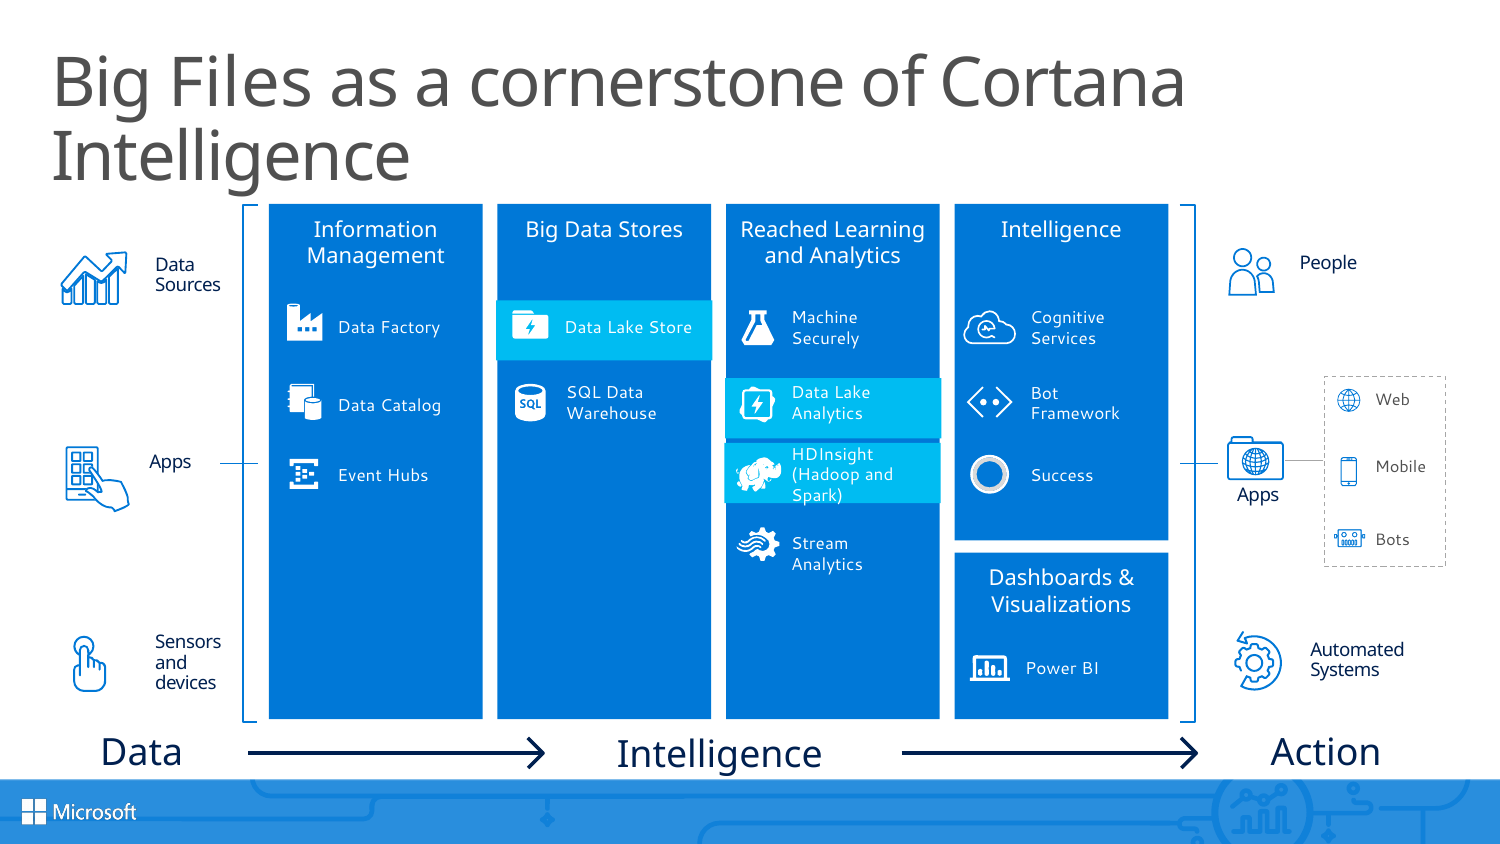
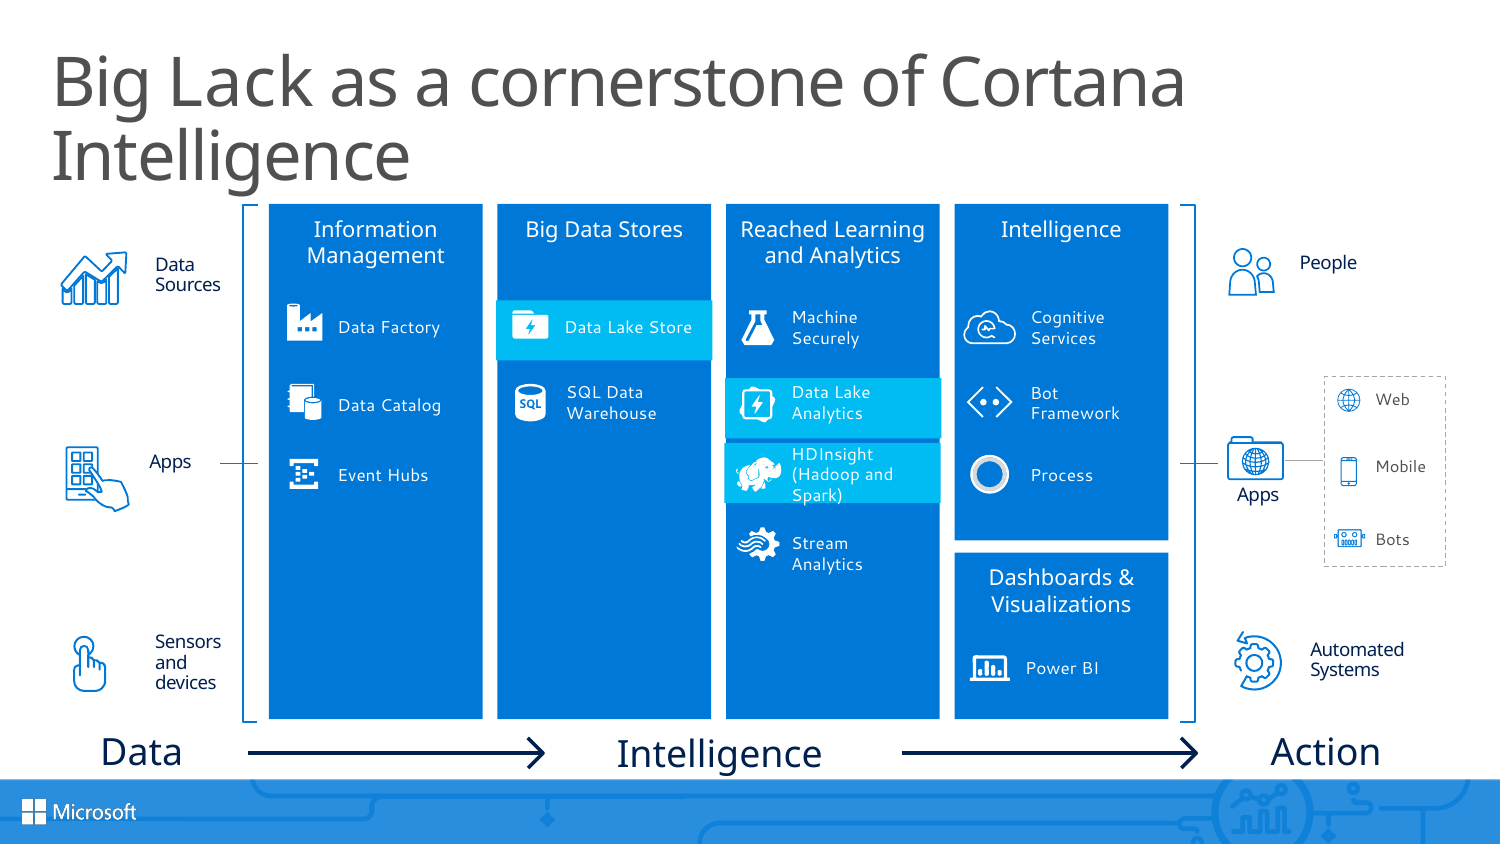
Files: Files -> Lack (241, 84)
Success: Success -> Process (1062, 475)
